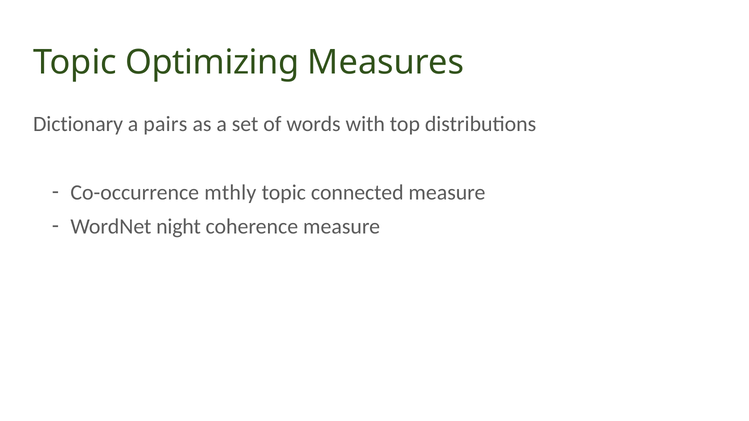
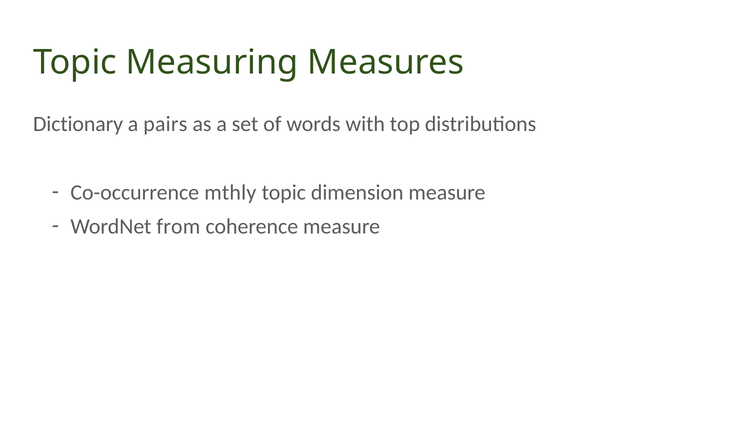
Optimizing: Optimizing -> Measuring (212, 62)
connected: connected -> dimension (357, 192)
night: night -> from (178, 227)
